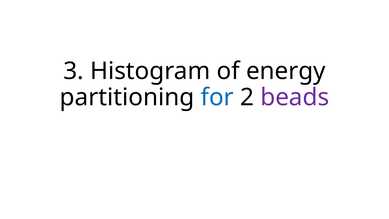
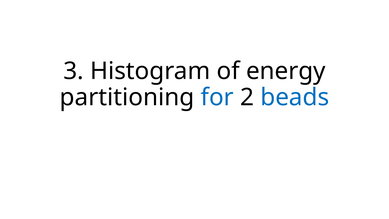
beads colour: purple -> blue (295, 97)
